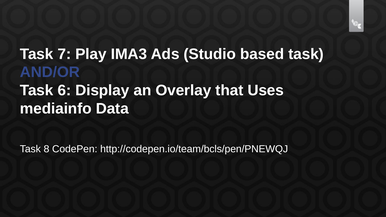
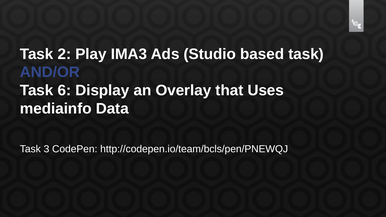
7: 7 -> 2 (64, 54)
8: 8 -> 3 (46, 149)
